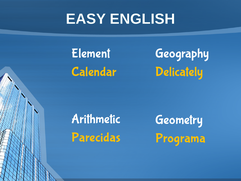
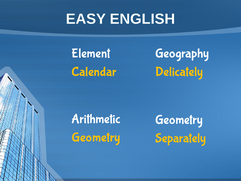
Parecidas: Parecidas -> Geometry (96, 137)
Programa: Programa -> Separately (181, 138)
